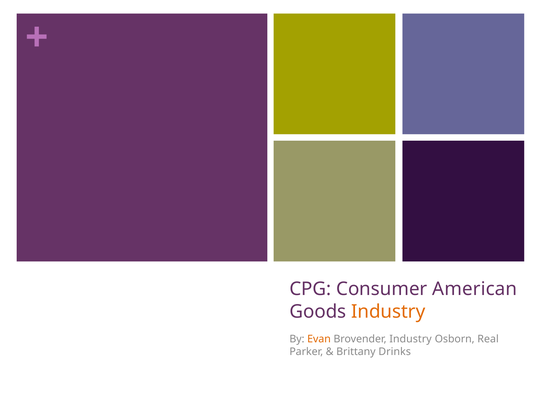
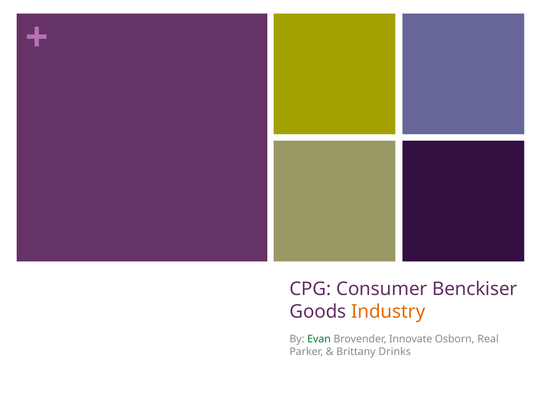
American: American -> Benckiser (475, 289)
Evan colour: orange -> green (319, 339)
Brovender Industry: Industry -> Innovate (411, 339)
